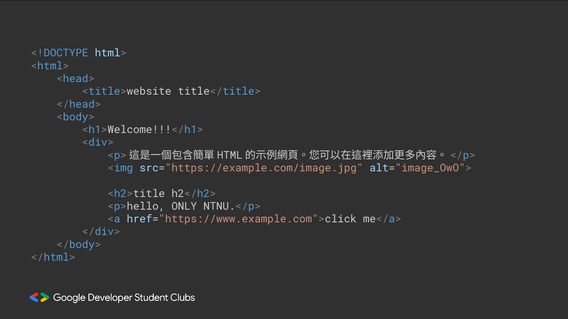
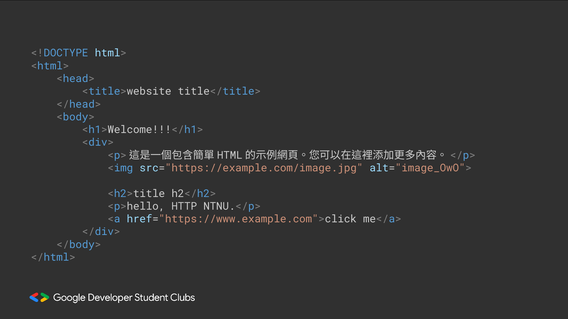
ONLY: ONLY -> HTTP (184, 207)
